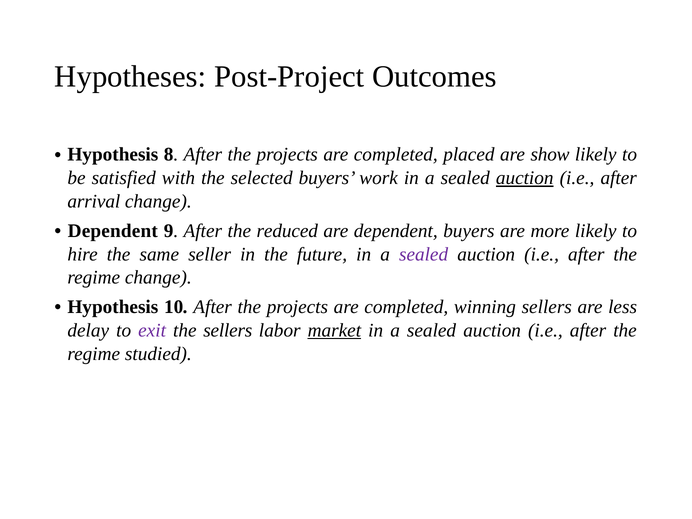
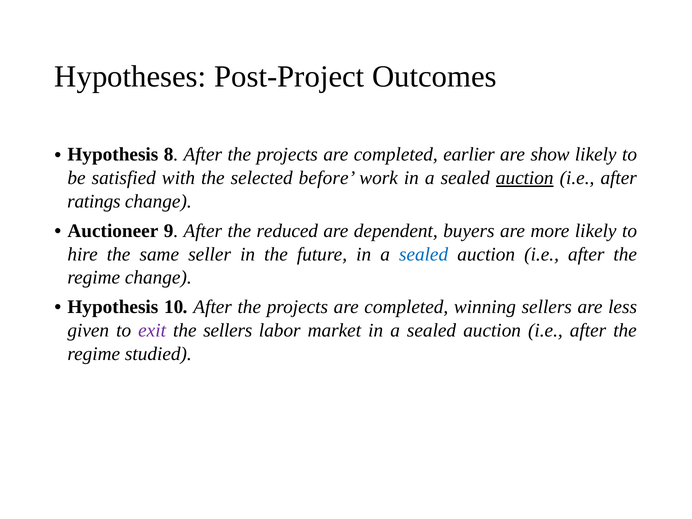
placed: placed -> earlier (469, 155)
selected buyers: buyers -> before (327, 178)
arrival: arrival -> ratings (94, 201)
Dependent: Dependent -> Auctioneer (113, 231)
sealed colour: purple -> blue (424, 254)
delay: delay -> given (88, 330)
market underline: present -> none (334, 330)
